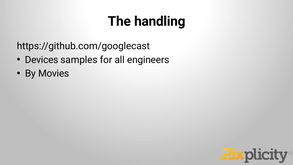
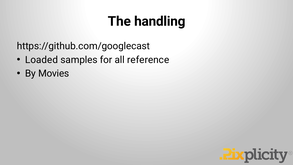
Devices: Devices -> Loaded (42, 60)
engineers: engineers -> reference (148, 60)
